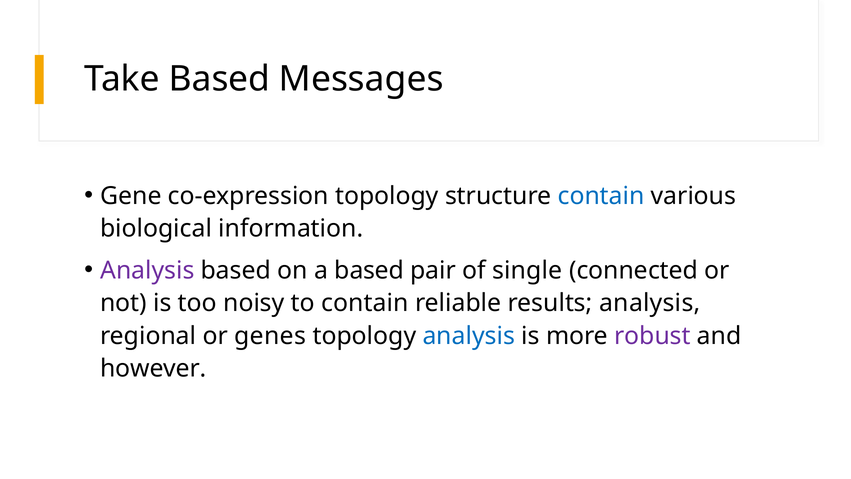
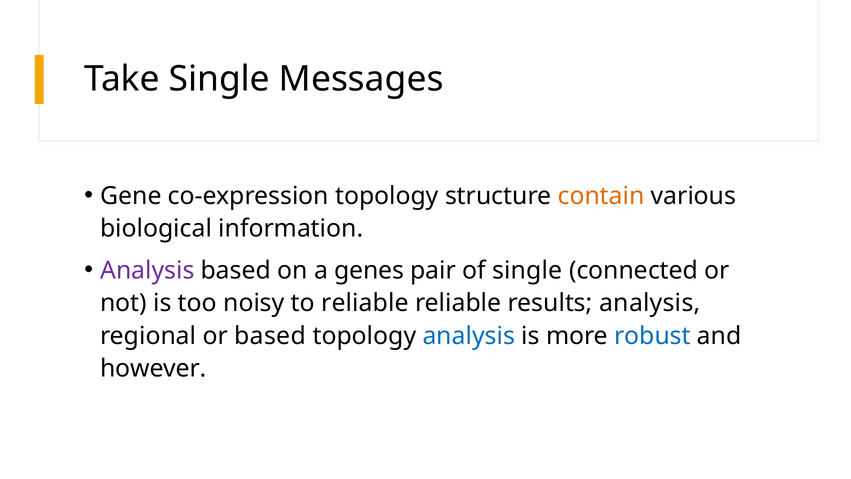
Take Based: Based -> Single (219, 79)
contain colour: blue -> orange (601, 196)
a based: based -> genes (369, 270)
to contain: contain -> reliable (365, 303)
or genes: genes -> based (270, 336)
robust colour: purple -> blue (652, 336)
